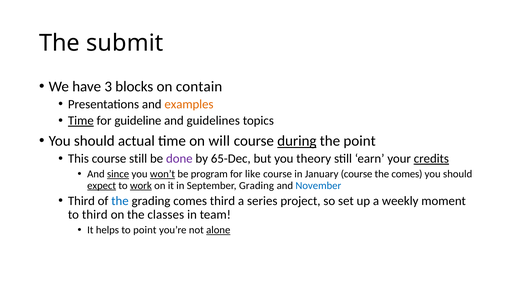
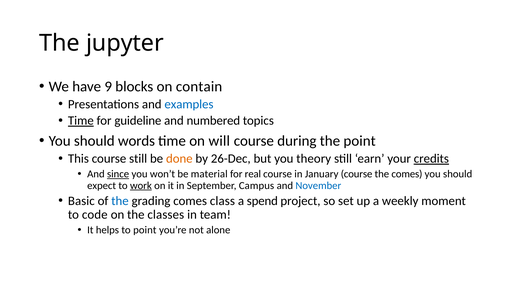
submit: submit -> jupyter (125, 43)
3: 3 -> 9 (108, 87)
examples colour: orange -> blue (189, 104)
guidelines: guidelines -> numbered (213, 121)
actual: actual -> words (136, 141)
during underline: present -> none (297, 141)
done colour: purple -> orange (179, 159)
65-Dec: 65-Dec -> 26-Dec (231, 159)
won’t underline: present -> none (163, 174)
program: program -> material (209, 174)
like: like -> real (253, 174)
expect underline: present -> none (102, 186)
September Grading: Grading -> Campus (257, 186)
Third: Third -> Basic (81, 201)
comes third: third -> class (222, 201)
series: series -> spend (262, 201)
to third: third -> code (95, 215)
alone underline: present -> none (218, 230)
